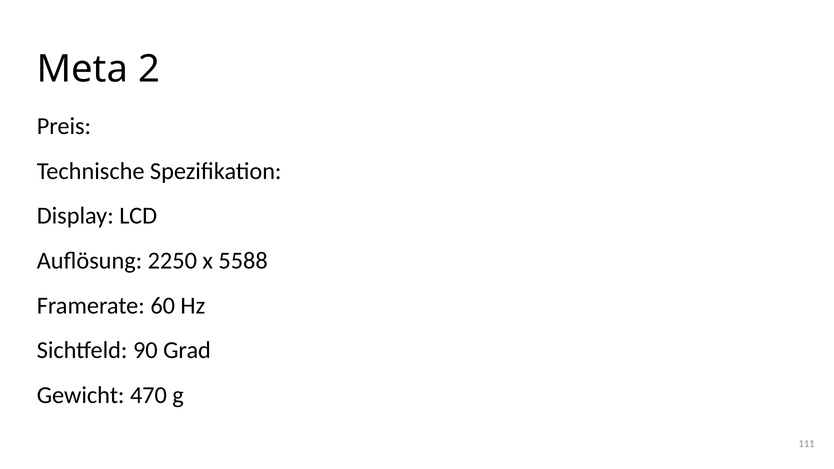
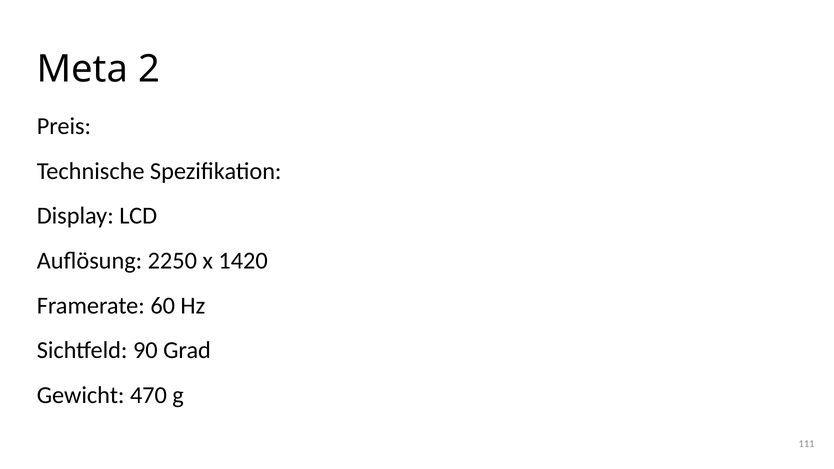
5588: 5588 -> 1420 (243, 261)
